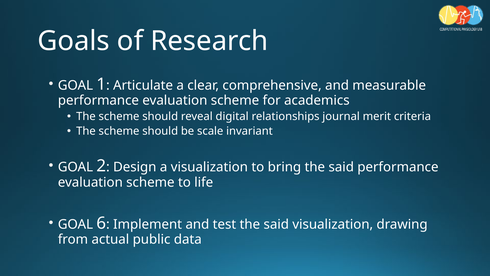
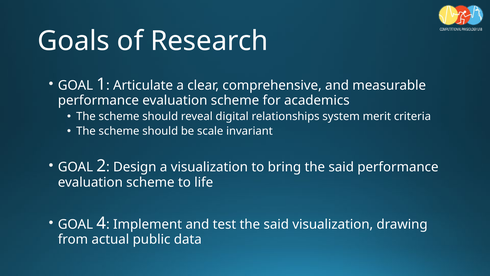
journal: journal -> system (341, 116)
6: 6 -> 4 (101, 223)
